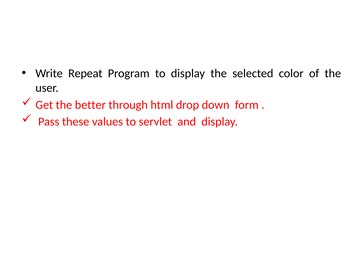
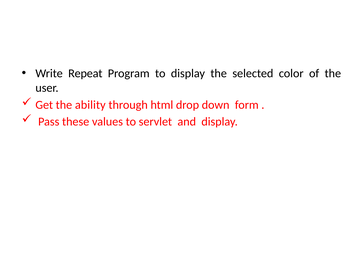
better: better -> ability (90, 105)
